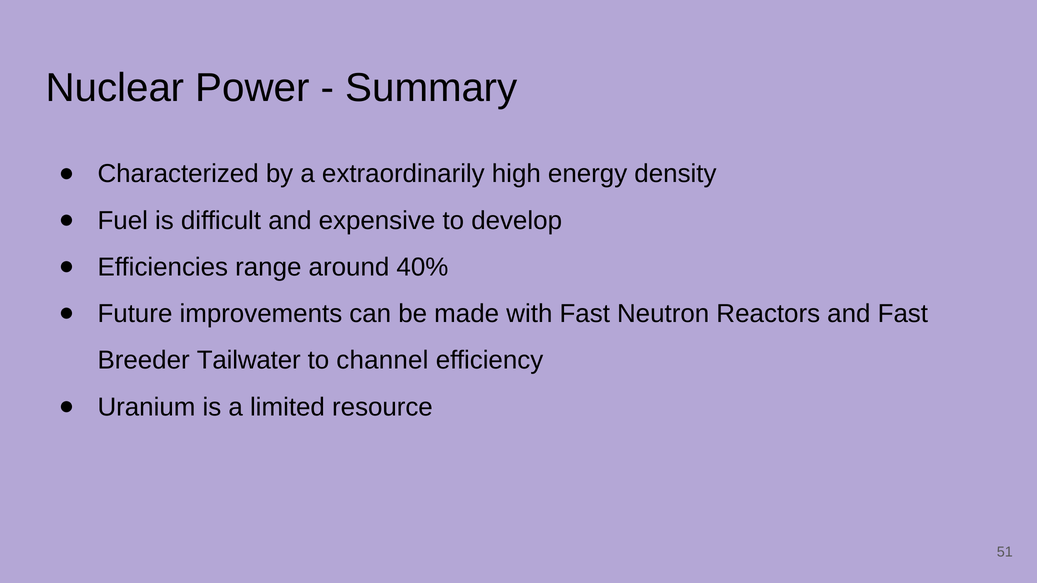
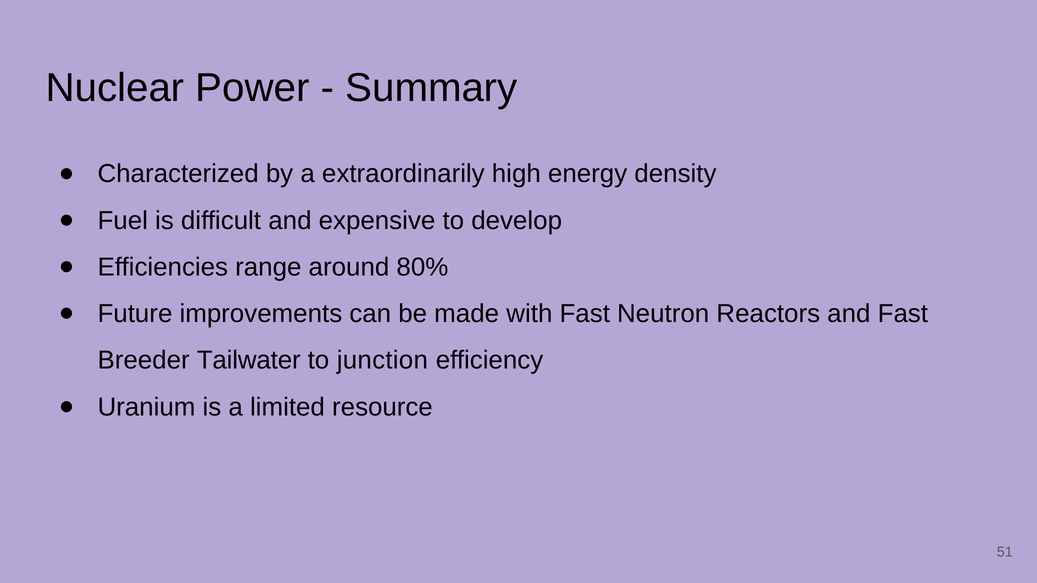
40%: 40% -> 80% (422, 267)
channel: channel -> junction (382, 361)
